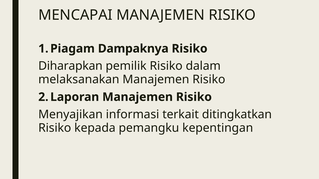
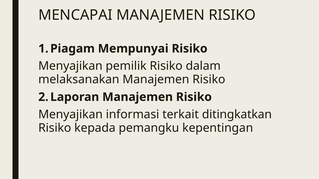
Dampaknya: Dampaknya -> Mempunyai (133, 49)
Diharapkan: Diharapkan -> Menyajikan (70, 66)
